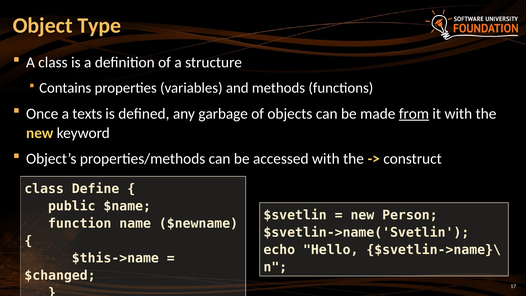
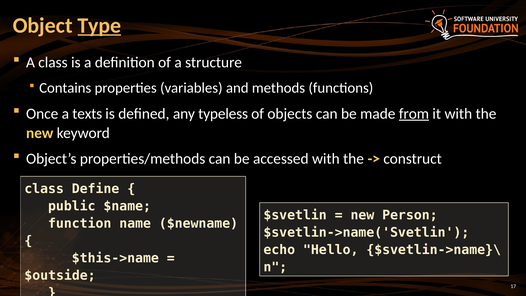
Type underline: none -> present (99, 26)
garbage: garbage -> typeless (223, 114)
$changed: $changed -> $outside (60, 275)
